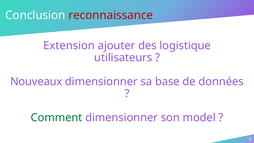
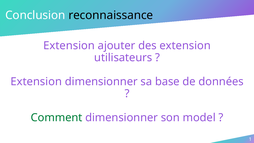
reconnaissance colour: red -> black (111, 15)
des logistique: logistique -> extension (185, 46)
Nouveaux: Nouveaux -> Extension (36, 82)
